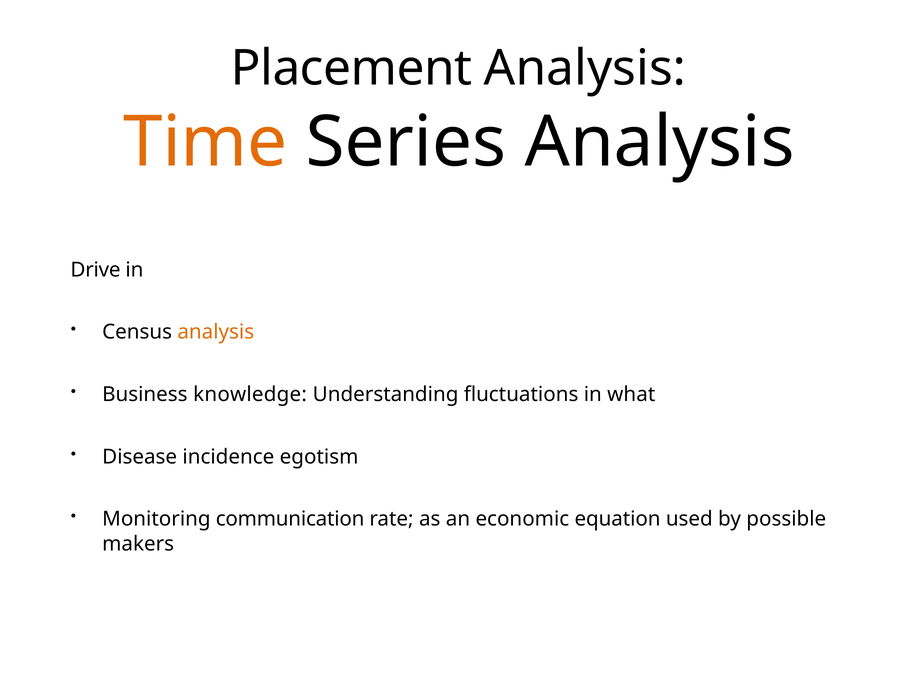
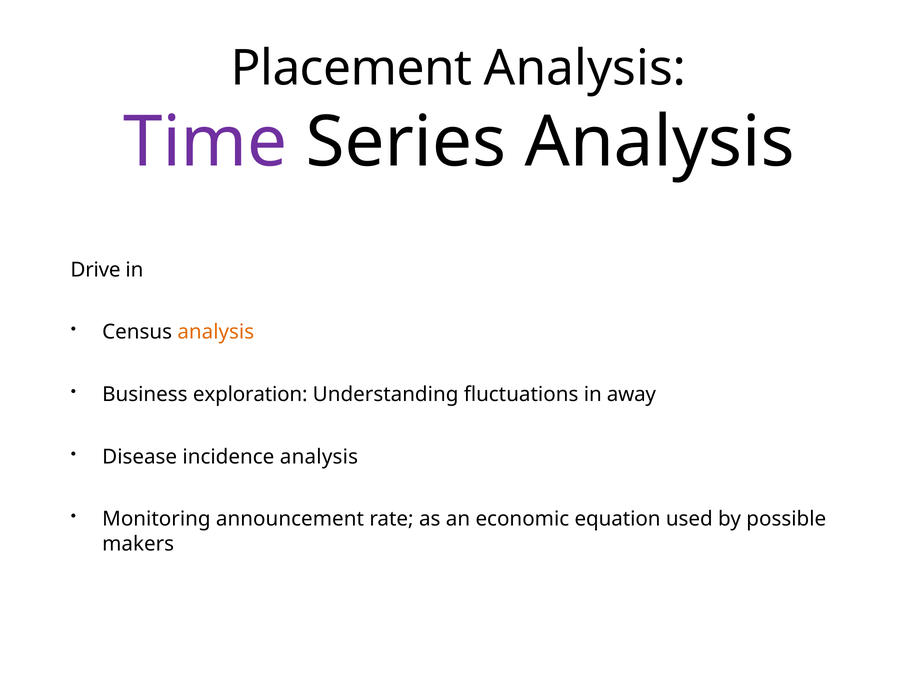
Time colour: orange -> purple (205, 142)
knowledge: knowledge -> exploration (250, 395)
what: what -> away (631, 395)
incidence egotism: egotism -> analysis (319, 457)
communication: communication -> announcement (290, 520)
